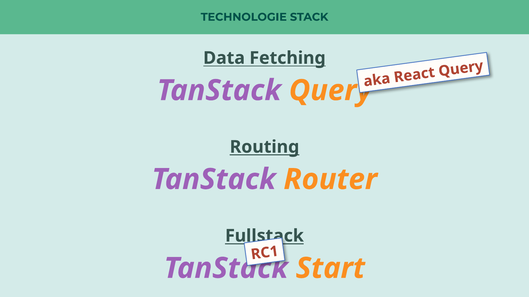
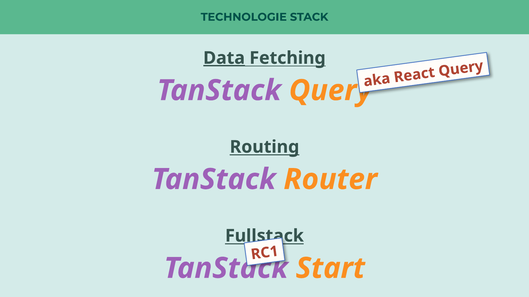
Data underline: none -> present (224, 58)
